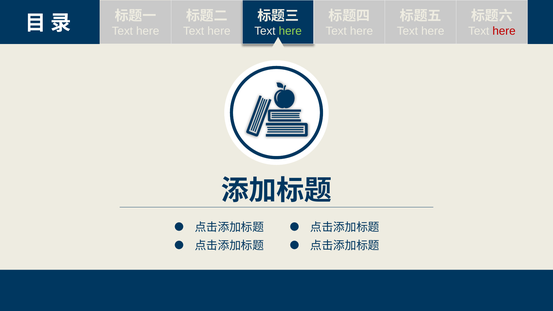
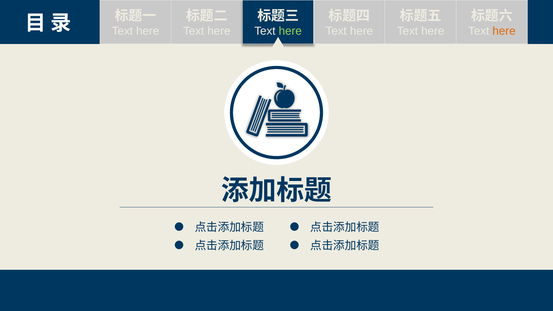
here colour: red -> orange (504, 31)
